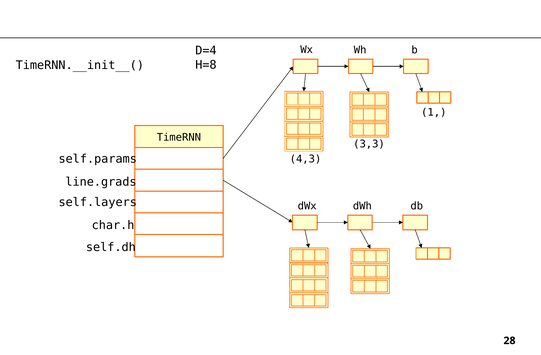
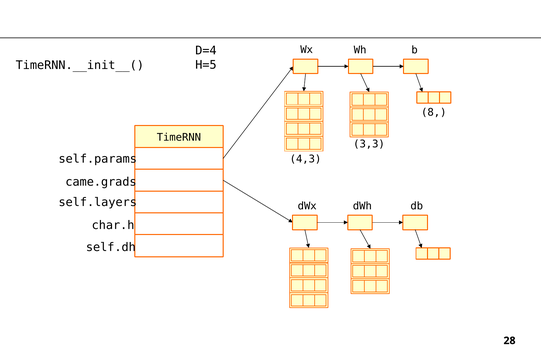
H=8: H=8 -> H=5 (206, 65)
1: 1 -> 8 (434, 112)
line.grads: line.grads -> came.grads (101, 182)
